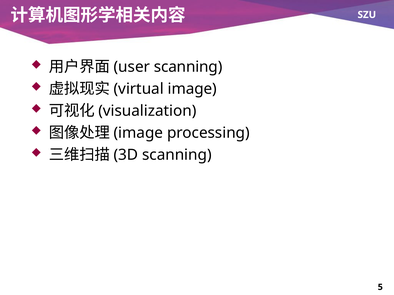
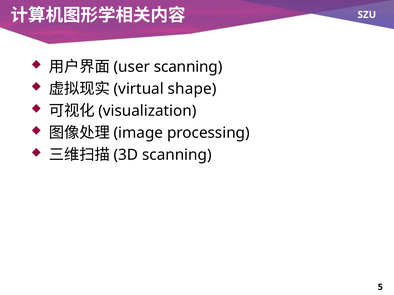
image: image -> shape (192, 89)
